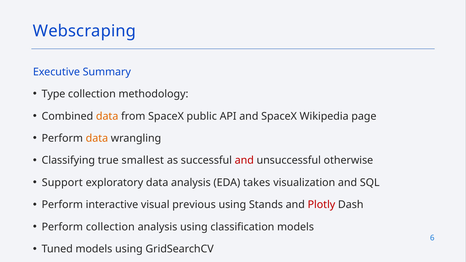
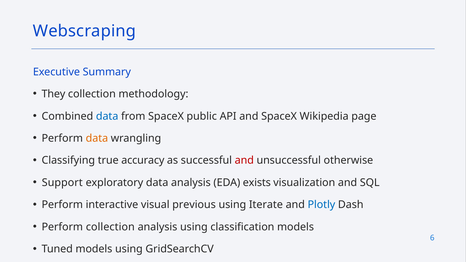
Type: Type -> They (53, 94)
data colour: orange -> blue (107, 116)
smallest: smallest -> accuracy (143, 161)
takes: takes -> exists (257, 183)
Stands: Stands -> Iterate (266, 205)
Plotly colour: red -> blue (321, 205)
